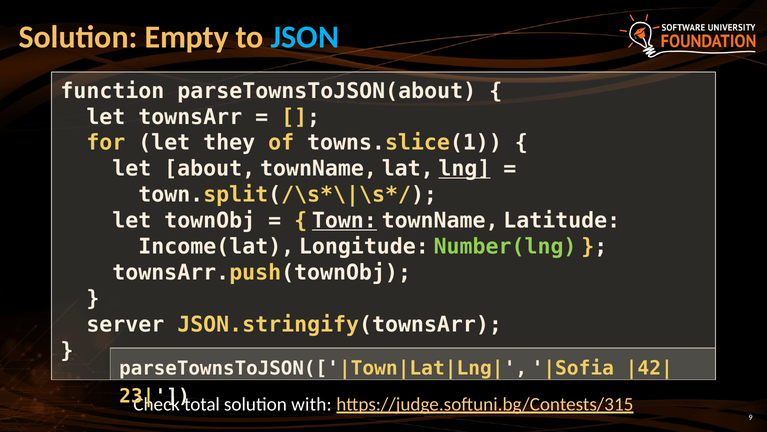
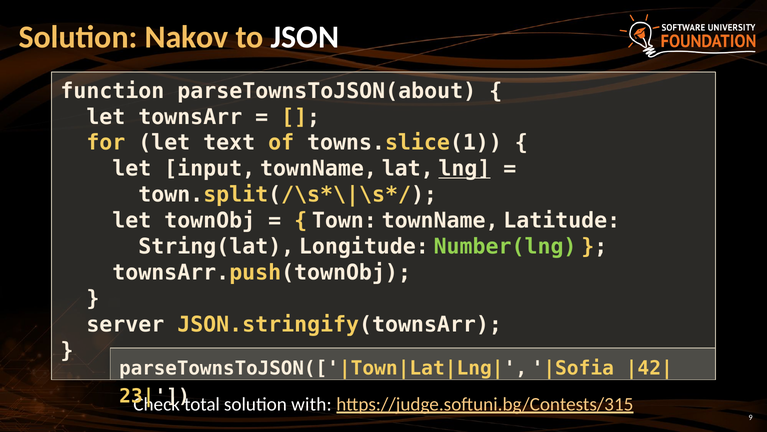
Empty: Empty -> Nakov (187, 37)
JSON colour: light blue -> white (305, 37)
they: they -> text (229, 143)
about: about -> input (210, 169)
Town underline: present -> none (344, 220)
Income(lat: Income(lat -> String(lat (216, 246)
